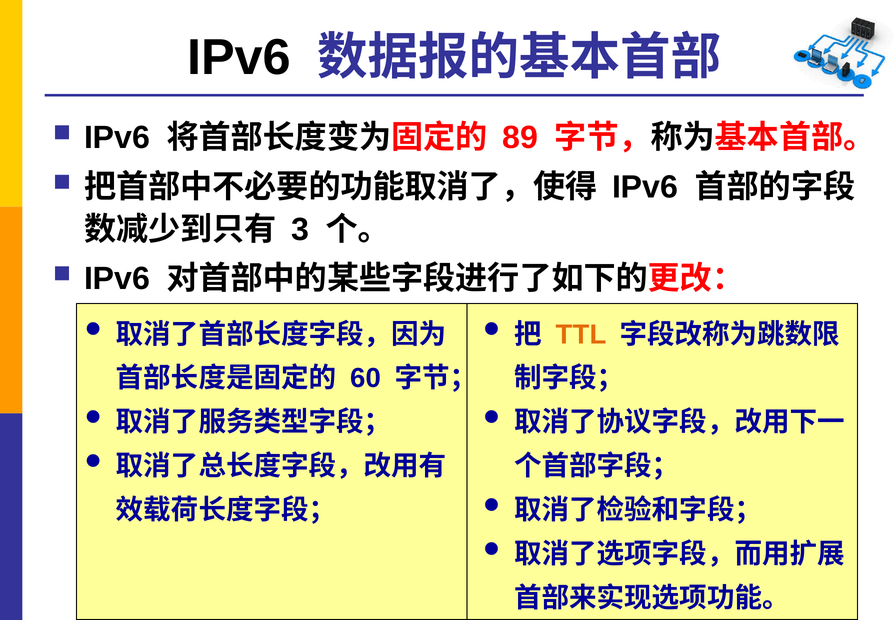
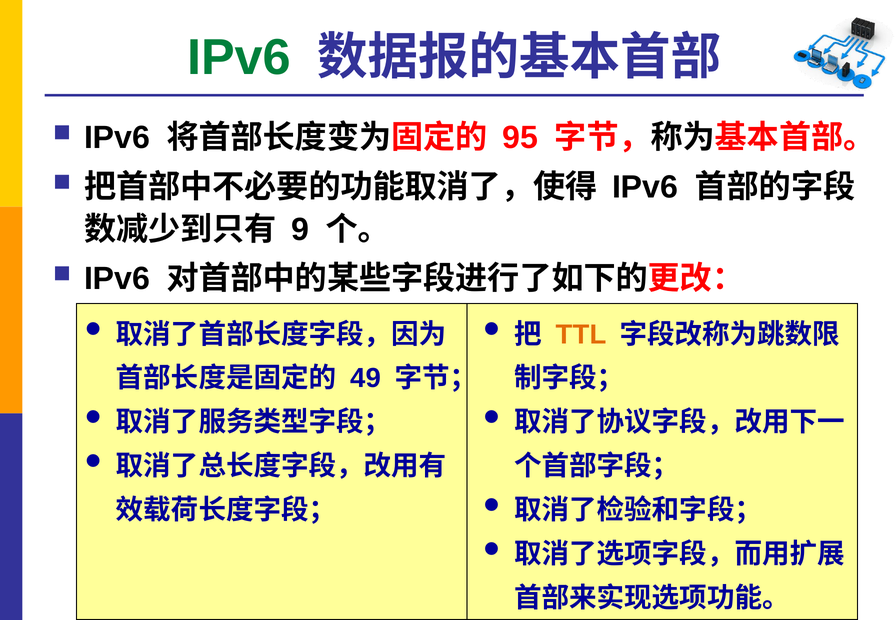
IPv6 colour: black -> green (239, 58)
89: 89 -> 95 (520, 138)
3: 3 -> 9 (300, 229)
60: 60 -> 49 (366, 378)
